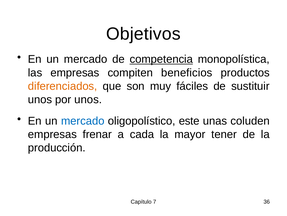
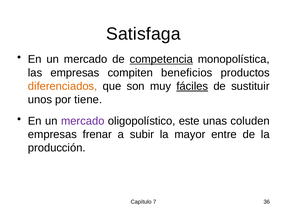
Objetivos: Objetivos -> Satisfaga (143, 34)
fáciles underline: none -> present (192, 86)
por unos: unos -> tiene (88, 99)
mercado colour: blue -> purple (83, 121)
cada: cada -> subir (142, 134)
tener: tener -> entre (224, 134)
